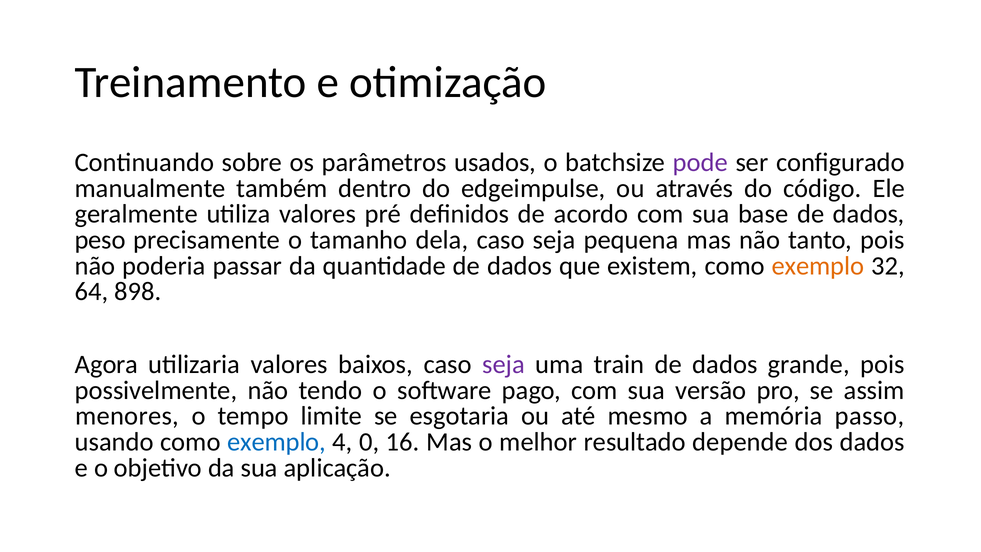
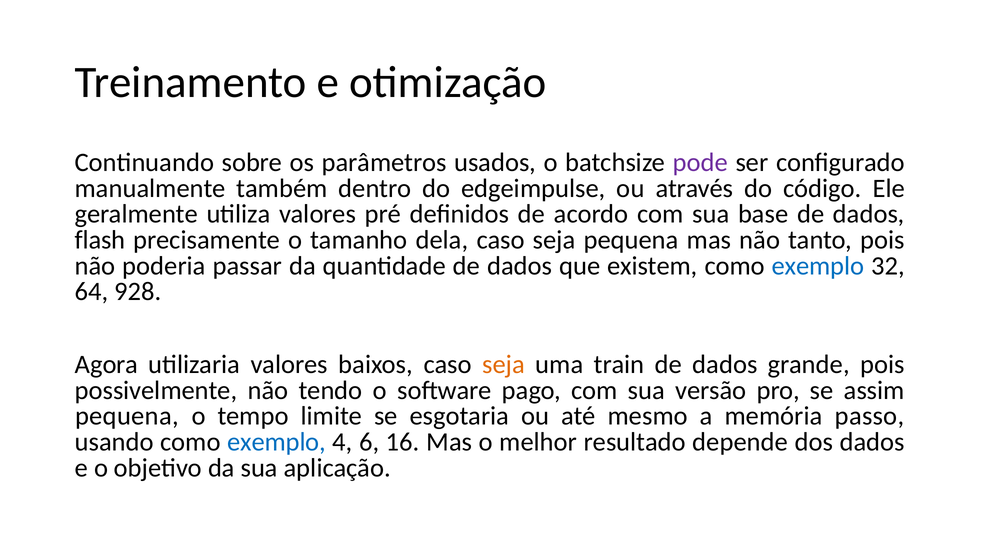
peso: peso -> flash (100, 240)
exemplo colour: orange -> blue (818, 266)
898: 898 -> 928 (138, 291)
seja colour: purple -> orange (504, 364)
menores: menores -> pequena (127, 416)
0: 0 -> 6 (369, 442)
